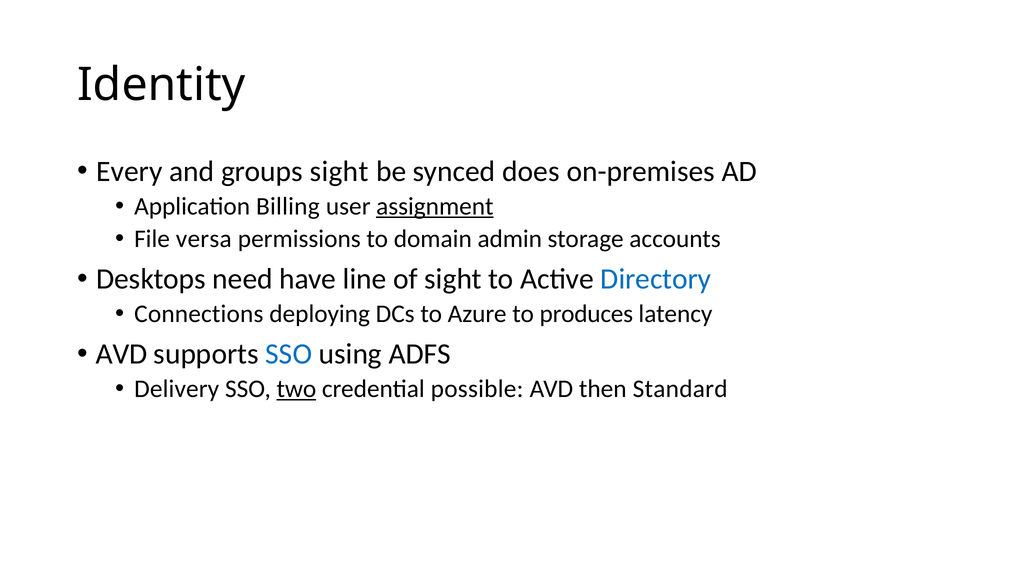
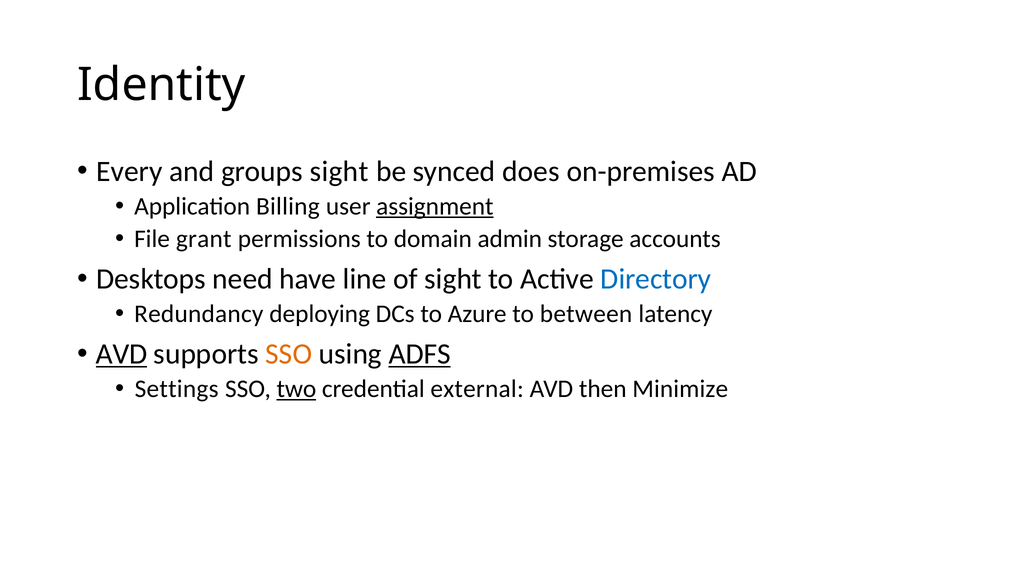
versa: versa -> grant (204, 239)
Connections: Connections -> Redundancy (199, 314)
produces: produces -> between (586, 314)
AVD underline: none -> present (122, 354)
SSO colour: blue -> orange (289, 354)
ADFS underline: none -> present (420, 354)
Delivery: Delivery -> Settings (177, 389)
possible: possible -> external (477, 389)
Standard: Standard -> Minimize (680, 389)
